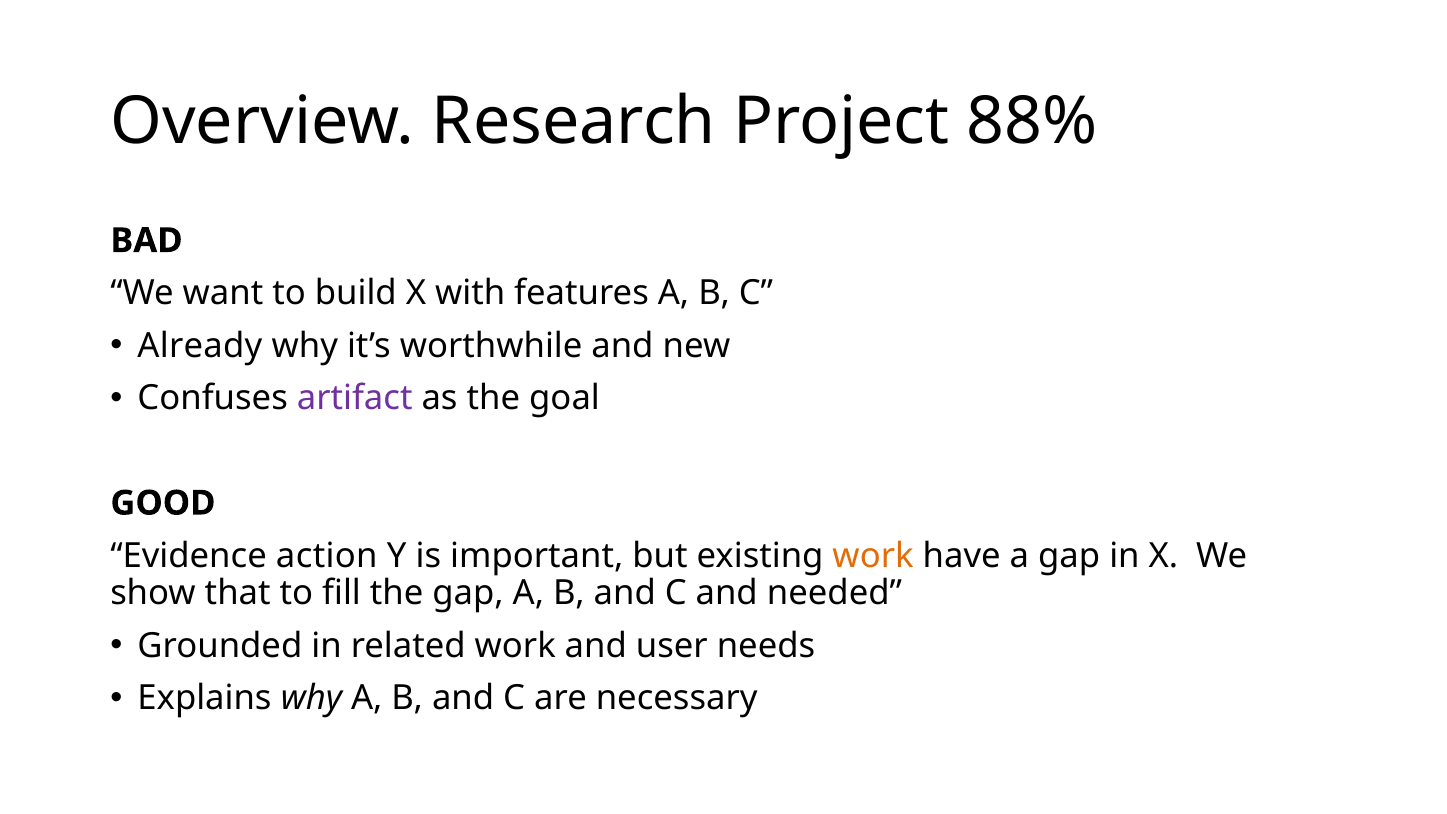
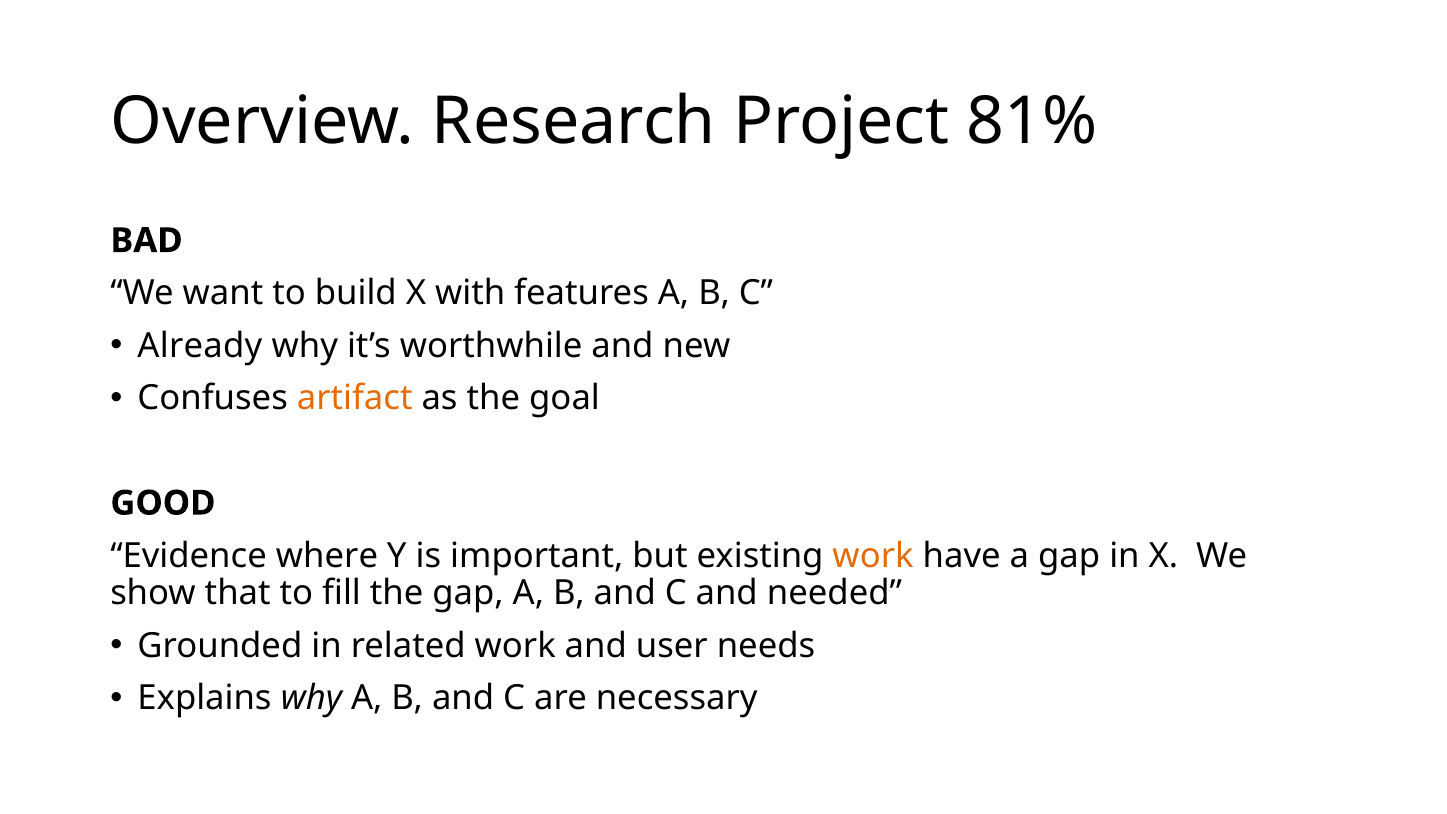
88%: 88% -> 81% (1032, 122)
artifact colour: purple -> orange (355, 398)
action: action -> where (327, 556)
